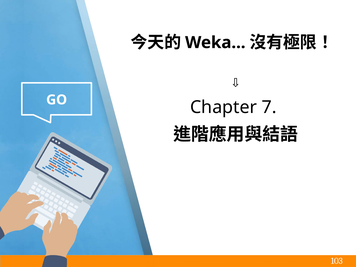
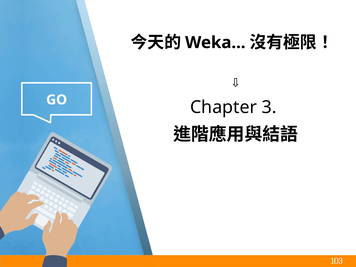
7: 7 -> 3 (269, 107)
